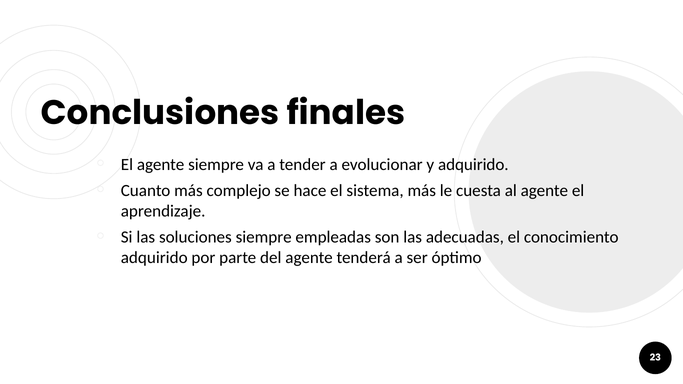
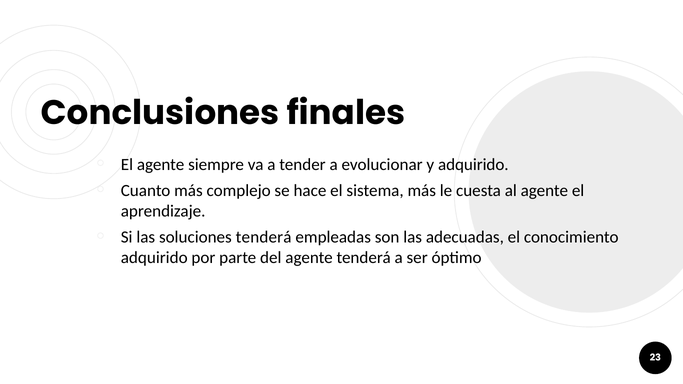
soluciones siempre: siempre -> tenderá (264, 237)
